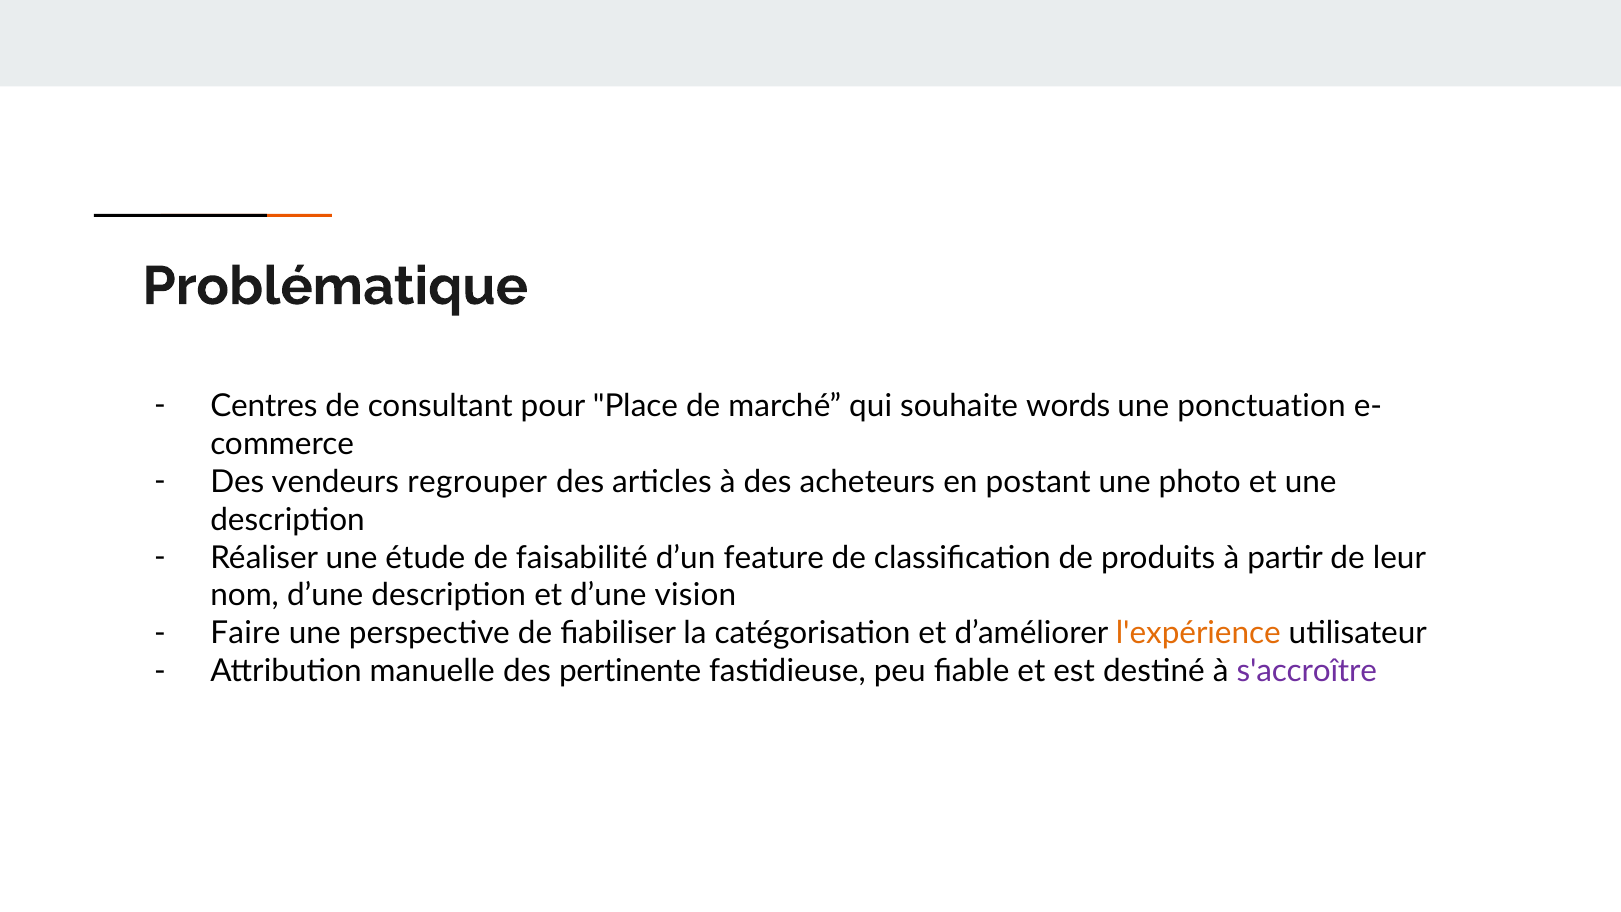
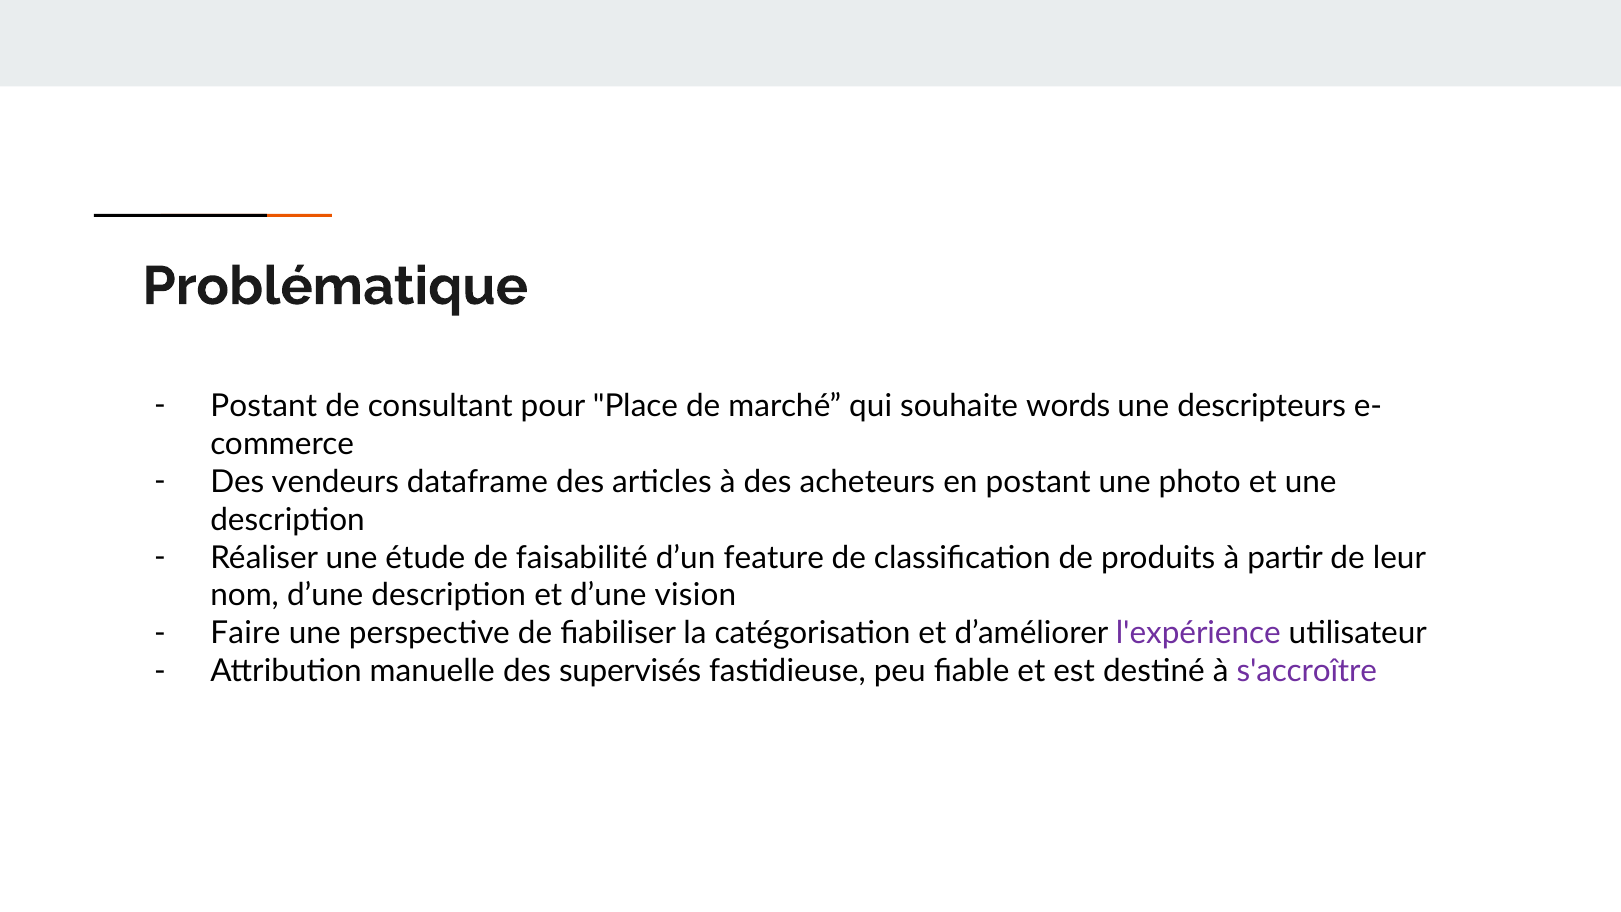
Centres: Centres -> Postant (264, 406)
ponctuation: ponctuation -> descripteurs (1262, 406)
regrouper: regrouper -> dataframe (477, 482)
l'expérience colour: orange -> purple (1198, 633)
pertinente: pertinente -> supervisés (630, 671)
